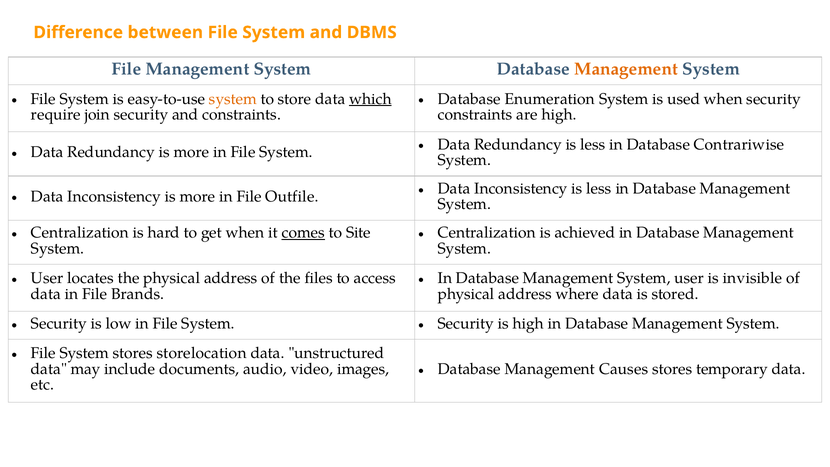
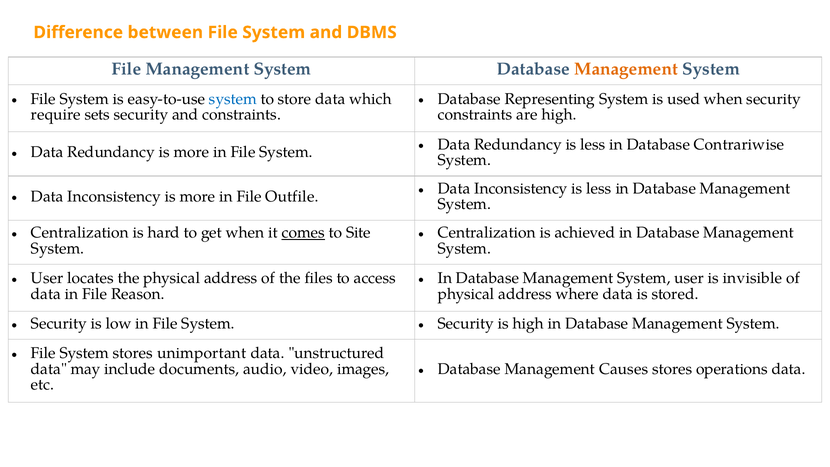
system colour: orange -> blue (233, 99)
which underline: present -> none (370, 99)
Enumeration: Enumeration -> Representing (550, 99)
join: join -> sets (97, 115)
Brands: Brands -> Reason (138, 294)
storelocation: storelocation -> unimportant (202, 353)
temporary: temporary -> operations (732, 369)
